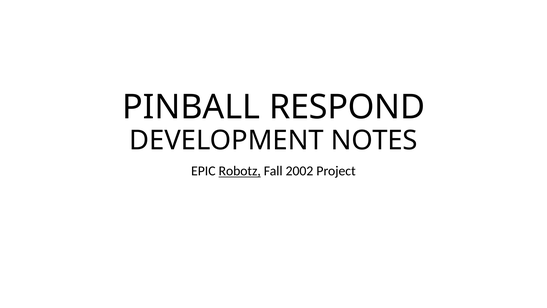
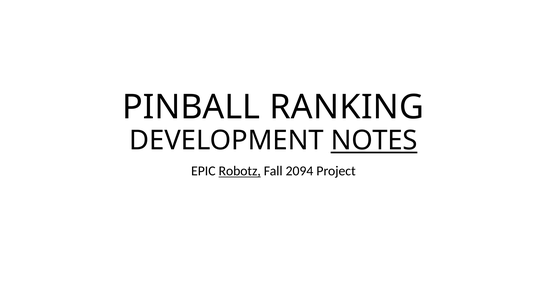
RESPOND: RESPOND -> RANKING (347, 107)
NOTES underline: none -> present (374, 140)
2002: 2002 -> 2094 (299, 171)
